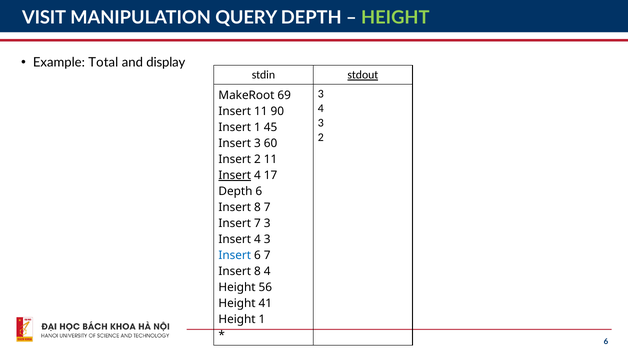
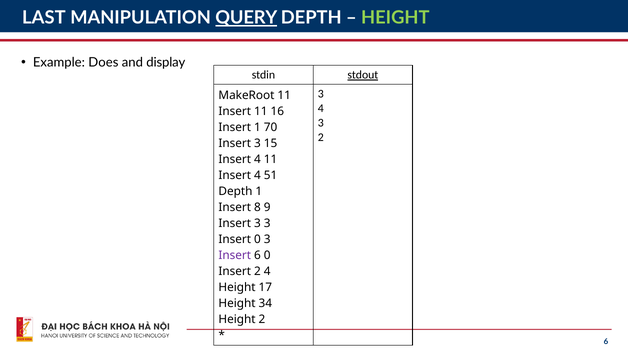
VISIT: VISIT -> LAST (44, 18)
QUERY underline: none -> present (246, 18)
Total: Total -> Does (103, 62)
MakeRoot 69: 69 -> 11 (284, 95)
90: 90 -> 16 (277, 111)
45: 45 -> 70 (271, 128)
60: 60 -> 15 (271, 144)
2: 2 -> 4 (257, 160)
Insert underline: present -> none (235, 176)
17: 17 -> 51 (271, 176)
Depth 6: 6 -> 1 (259, 192)
8 7: 7 -> 9 (267, 208)
7: 7 -> 3 (257, 224)
4: 4 -> 0 (257, 240)
Insert colour: blue -> purple (235, 256)
6 7: 7 -> 0 (267, 256)
8: 8 -> 2 (257, 272)
56: 56 -> 17 (265, 288)
41: 41 -> 34 (265, 304)
Height 1: 1 -> 2 (262, 320)
